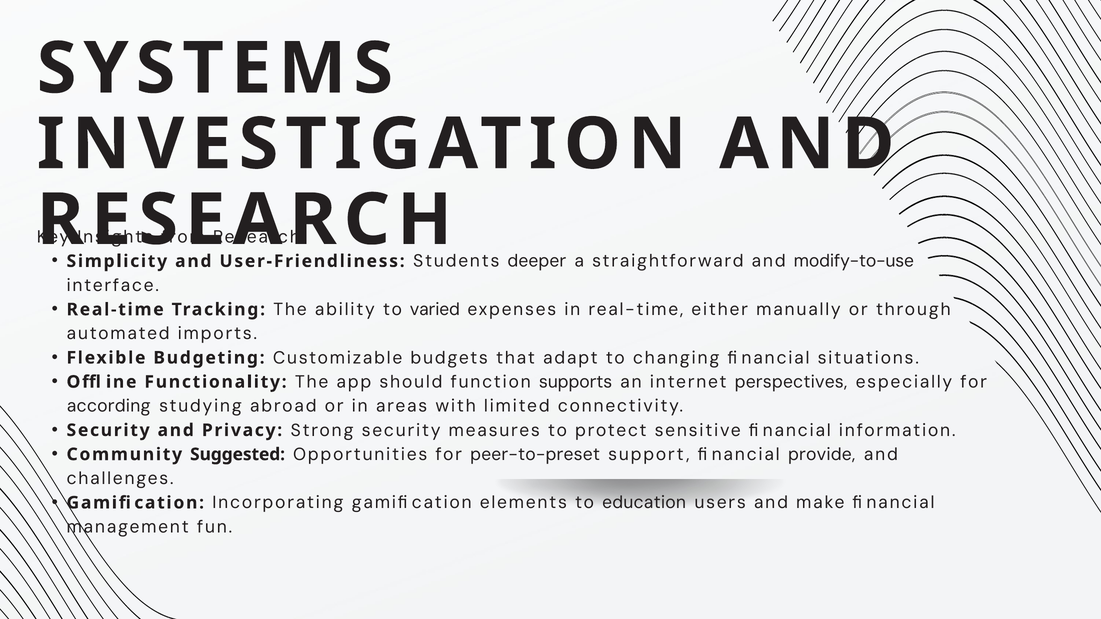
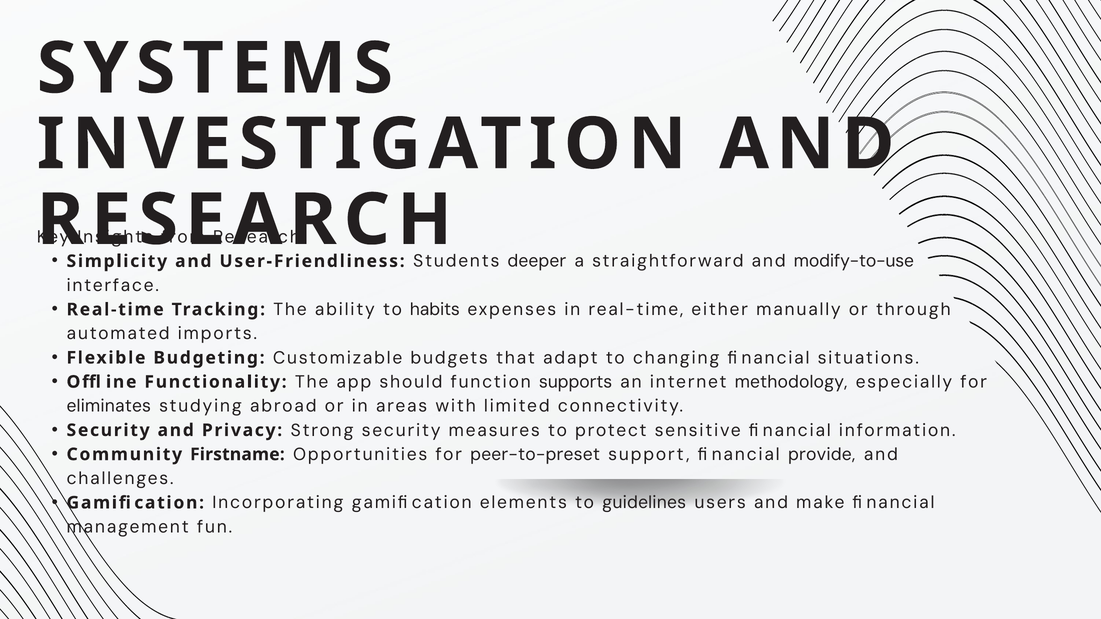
varied: varied -> habits (435, 310)
perspectives: perspectives -> methodology (791, 382)
according: according -> eliminates (109, 406)
Suggested: Suggested -> Firstname (237, 455)
education: education -> guidelines (644, 503)
